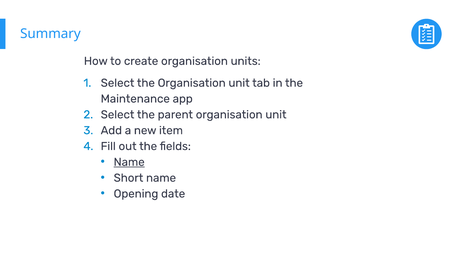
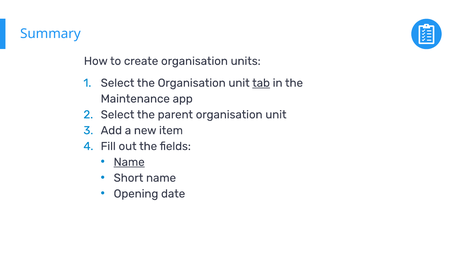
tab underline: none -> present (261, 83)
